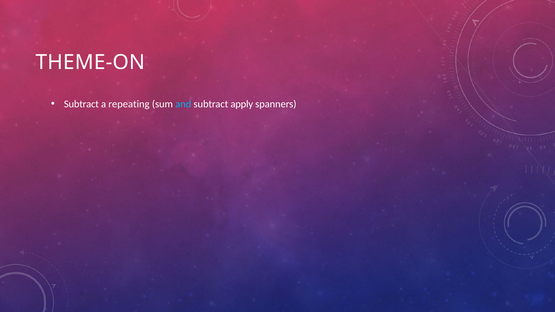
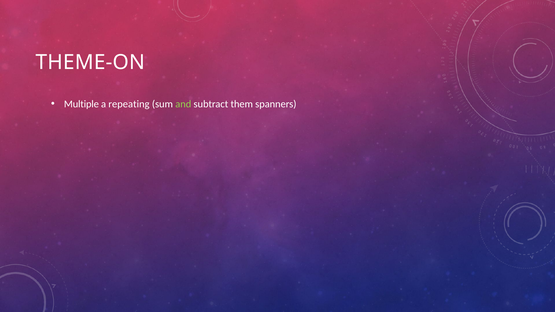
Subtract: Subtract -> Multiple (81, 104)
and colour: light blue -> light green (183, 104)
apply: apply -> them (242, 104)
